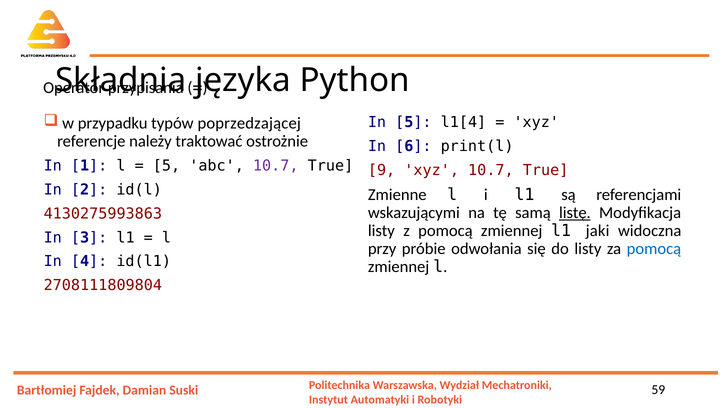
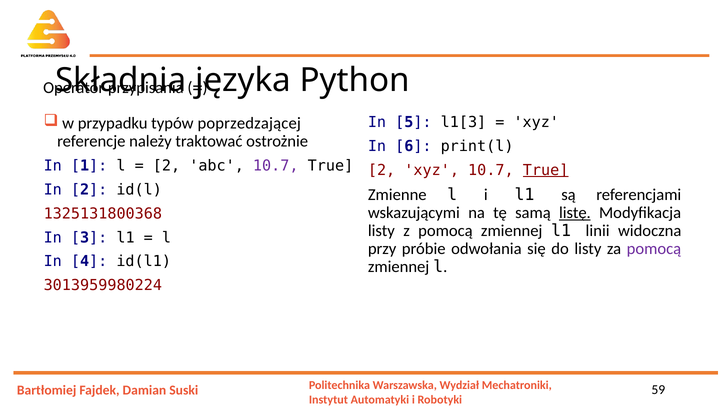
l1[4: l1[4 -> l1[3 (463, 122)
5: 5 -> 2 (167, 166)
9: 9 -> 2 (382, 170)
True underline: none -> present (546, 170)
4130275993863: 4130275993863 -> 1325131800368 (103, 214)
jaki: jaki -> linii (598, 231)
pomocą colour: blue -> purple (654, 249)
2708111809804: 2708111809804 -> 3013959980224 (103, 285)
